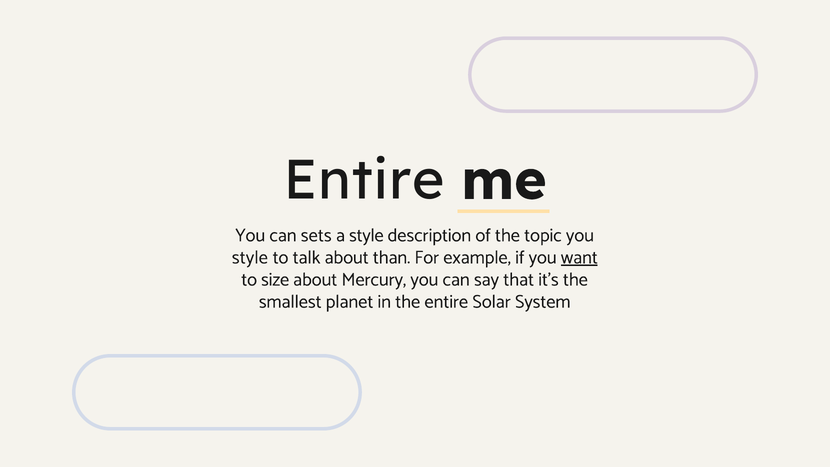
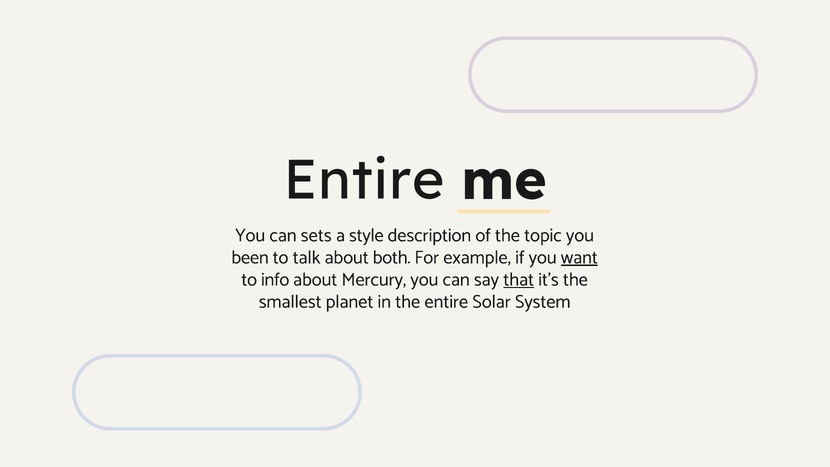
style: style -> been (250, 257)
than: than -> both (392, 257)
size: size -> info (275, 279)
that underline: none -> present (519, 279)
